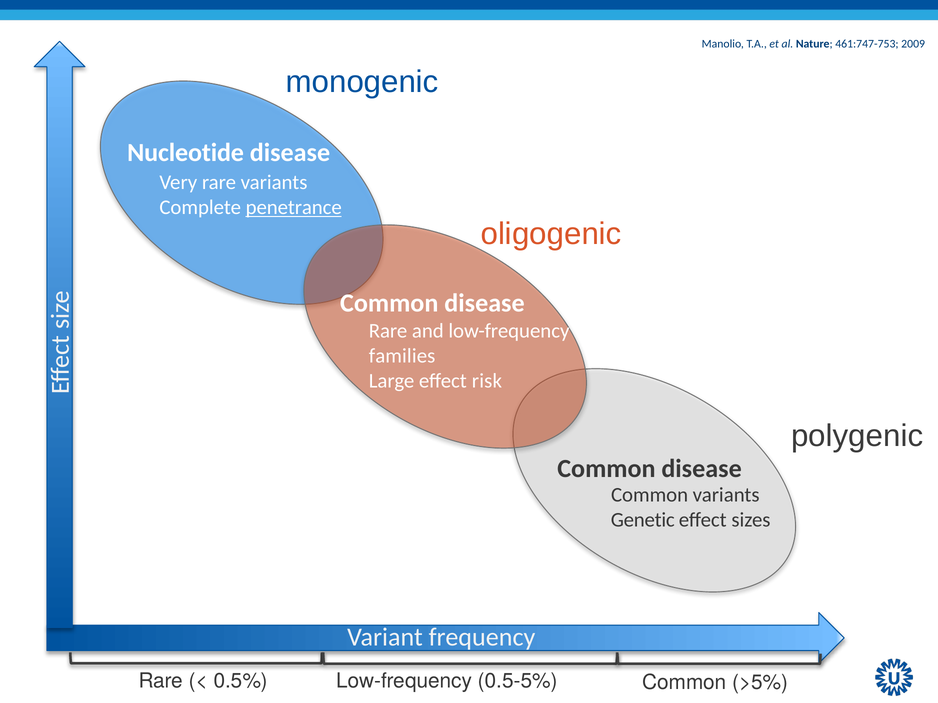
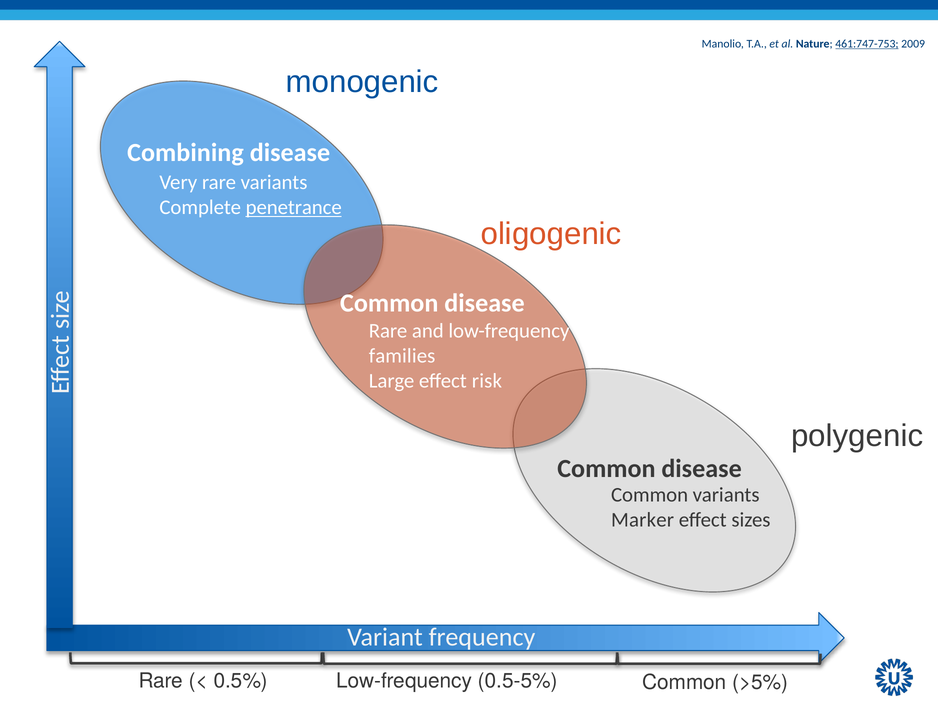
461:747-753 underline: none -> present (867, 44)
Nucleotide: Nucleotide -> Combining (185, 153)
Genetic: Genetic -> Marker (643, 520)
